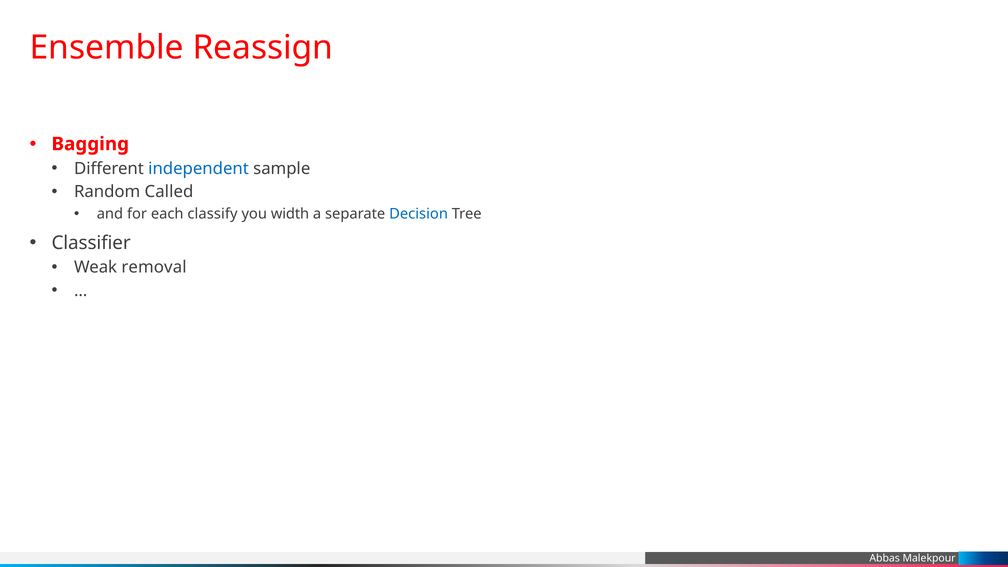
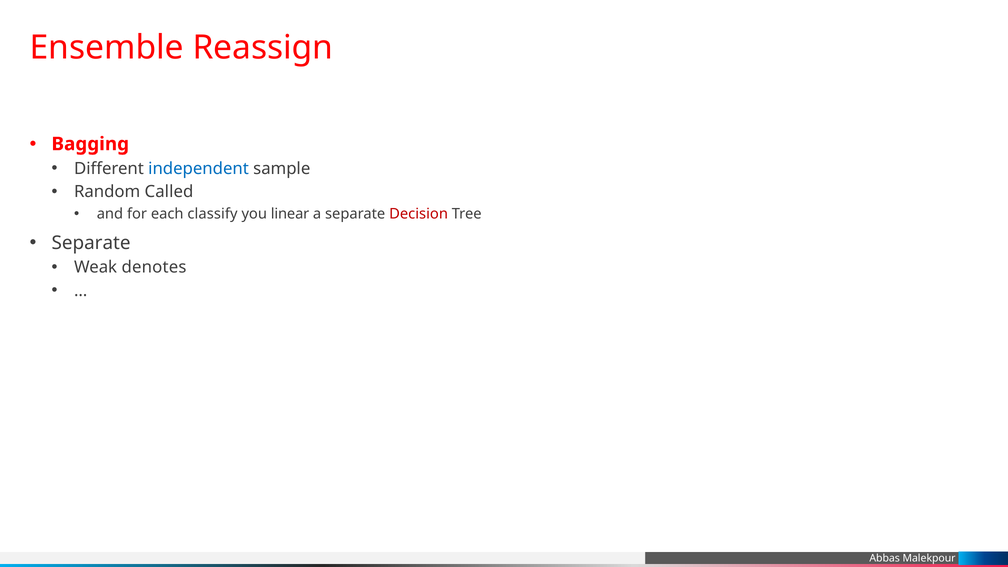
width: width -> linear (290, 214)
Decision colour: blue -> red (419, 214)
Classifier: Classifier -> Separate (91, 243)
removal: removal -> denotes (154, 267)
